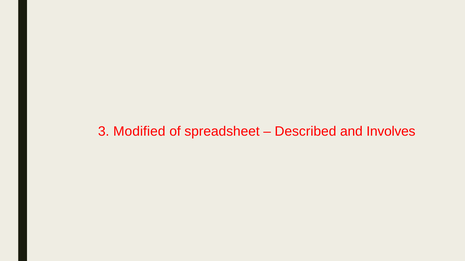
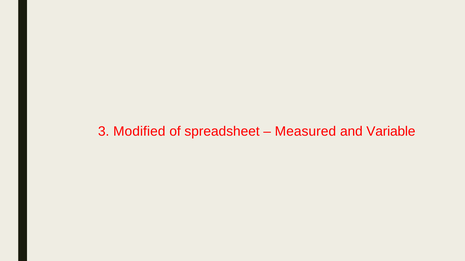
Described: Described -> Measured (305, 132)
Involves: Involves -> Variable (391, 132)
